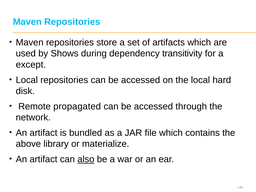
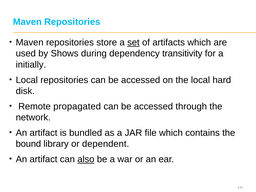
set underline: none -> present (133, 42)
except: except -> initially (31, 65)
above: above -> bound (28, 144)
materialize: materialize -> dependent (106, 144)
